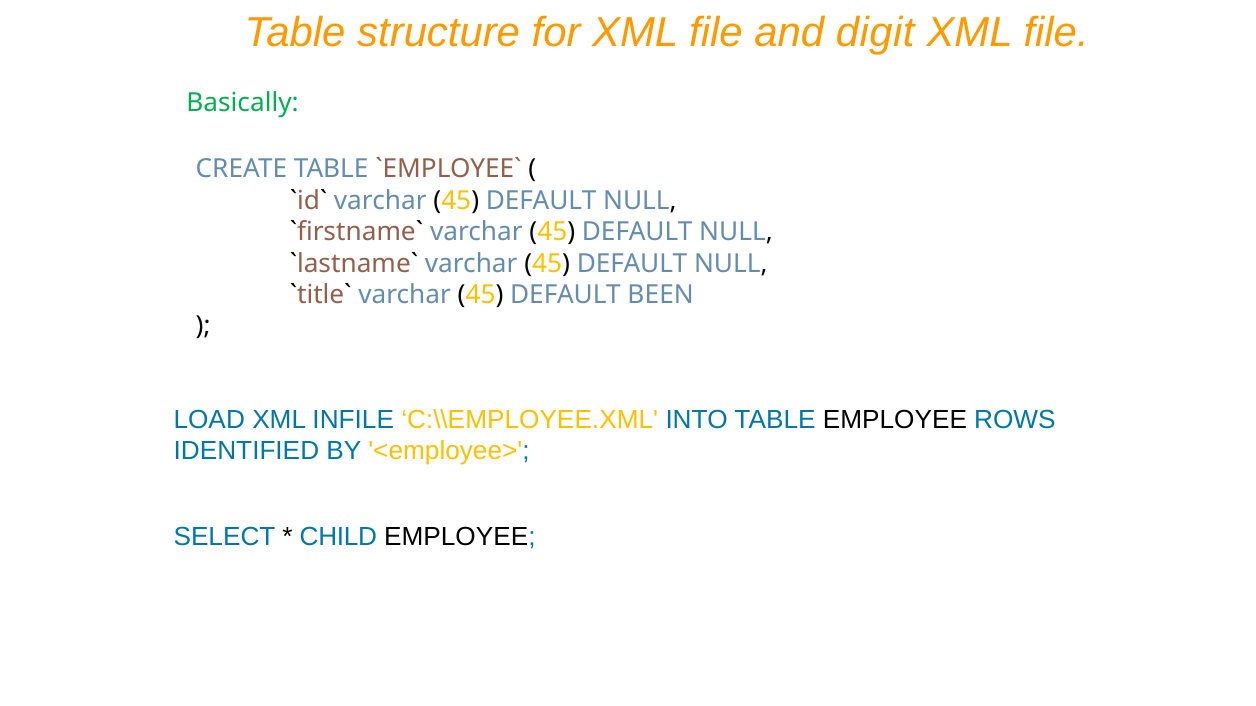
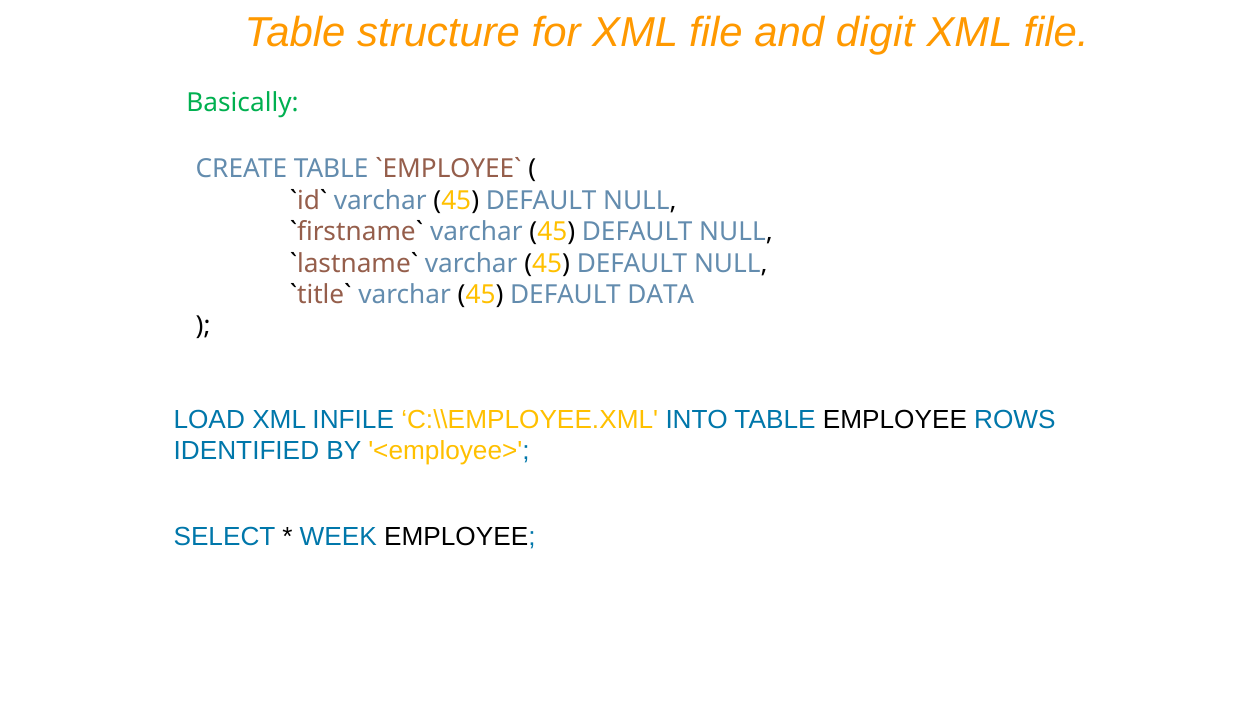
BEEN: BEEN -> DATA (661, 295)
CHILD: CHILD -> WEEK (338, 537)
